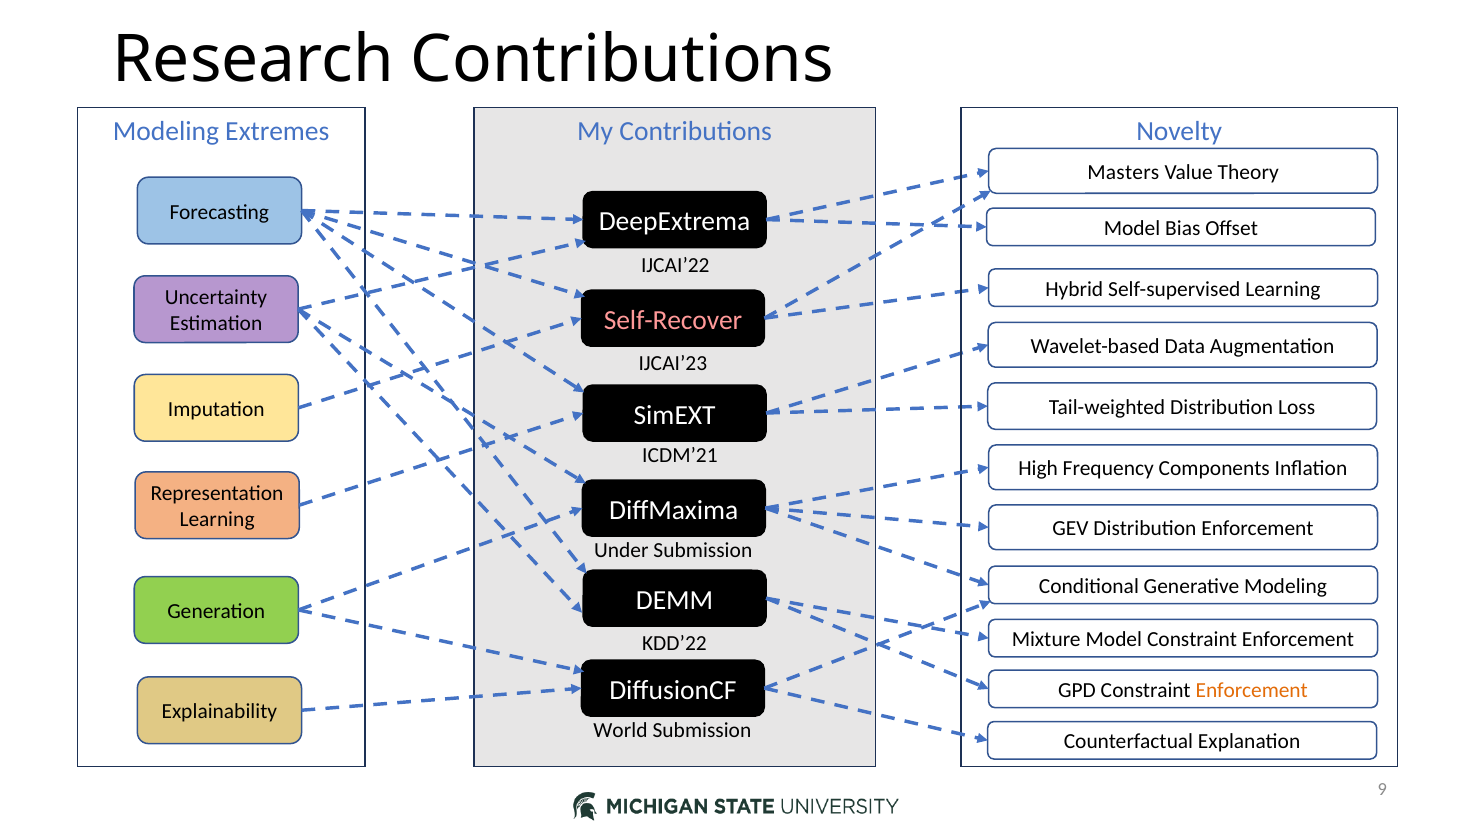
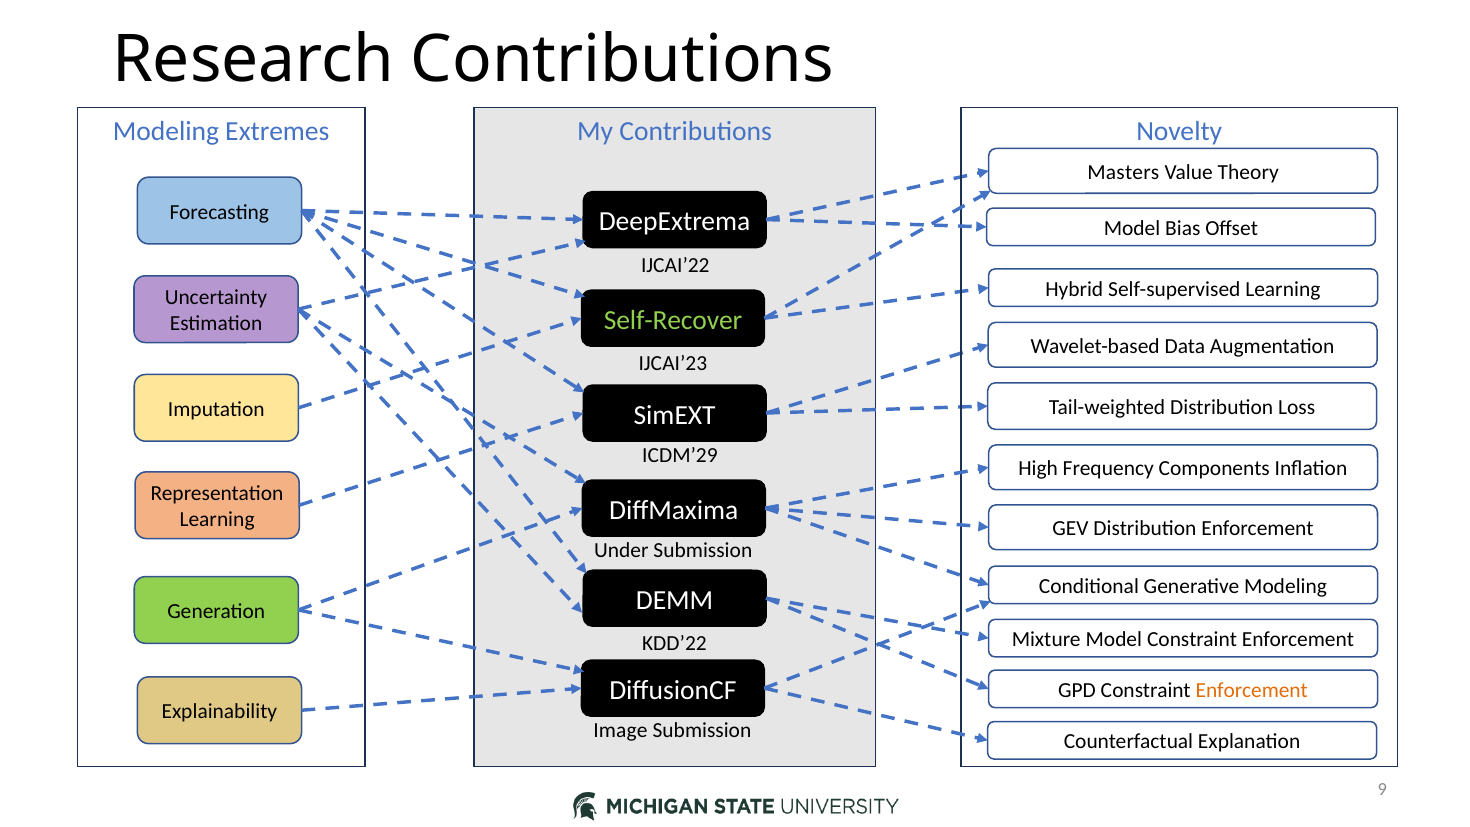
Self-Recover colour: pink -> light green (673, 320)
ICDM’21: ICDM’21 -> ICDM’29 (680, 455)
World: World -> Image (620, 731)
